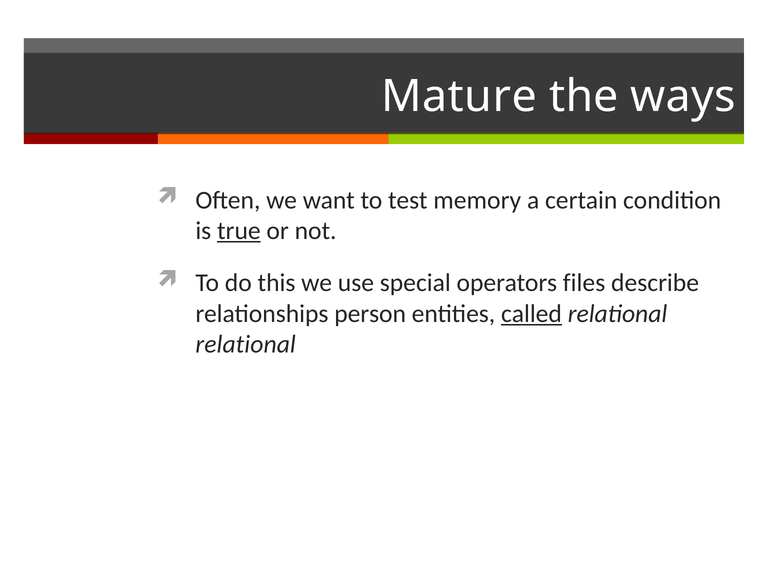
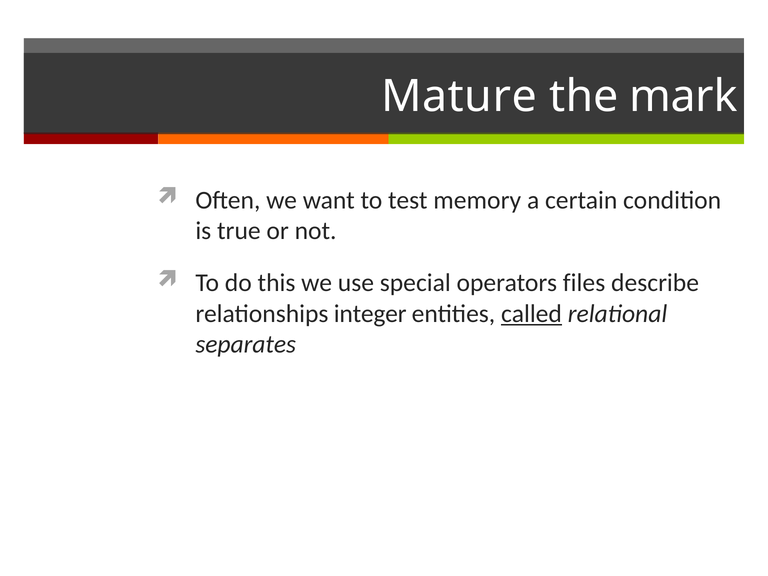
ways: ways -> mark (683, 97)
true underline: present -> none (239, 231)
person: person -> integer (370, 314)
relational: relational -> separates (246, 344)
